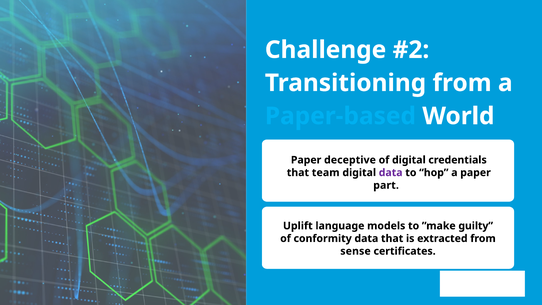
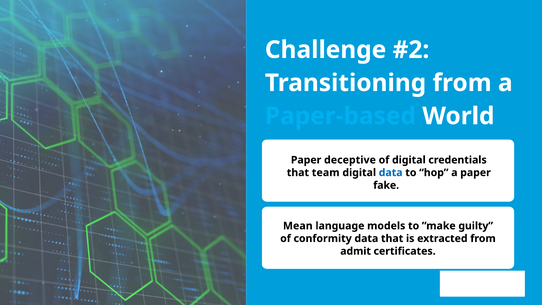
data colour: purple -> blue (391, 173)
part: part -> fake (386, 185)
Uplift: Uplift -> Mean (298, 226)
sense: sense -> admit (356, 251)
